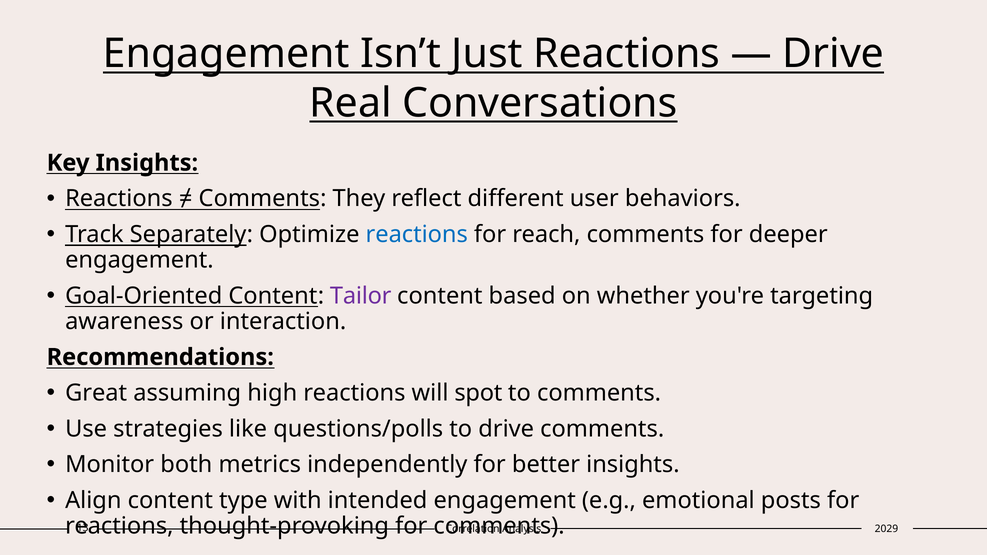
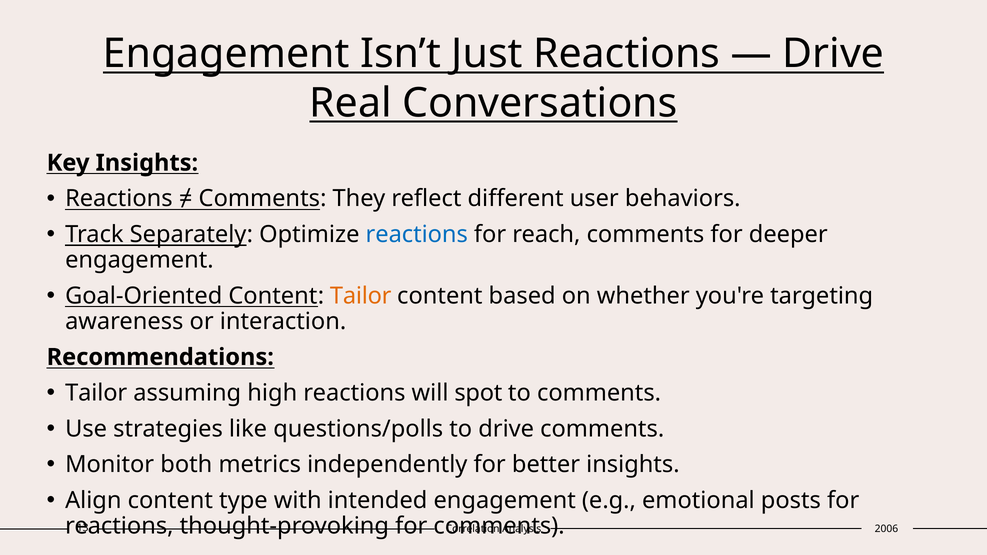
Tailor colour: purple -> orange (361, 296)
Great: Great -> Tailor (96, 393)
2029: 2029 -> 2006 (886, 529)
